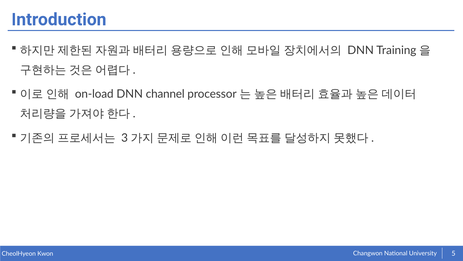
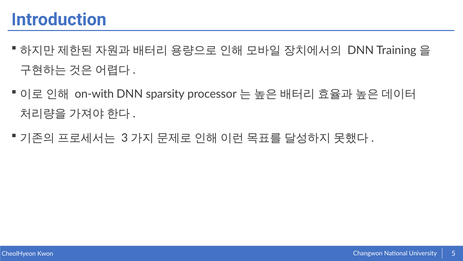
on-load: on-load -> on-with (94, 94)
channel: channel -> sparsity (165, 94)
